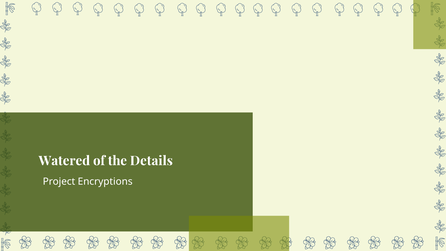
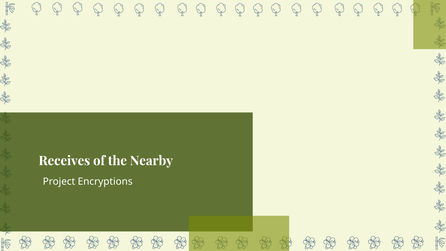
Watered: Watered -> Receives (64, 161)
Details: Details -> Nearby (151, 161)
